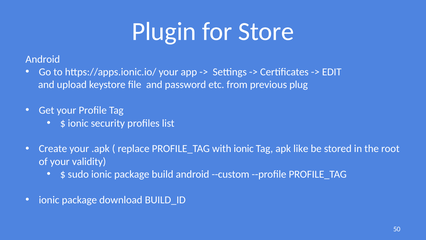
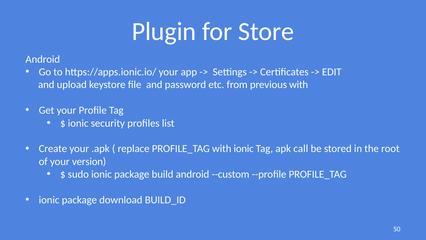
previous plug: plug -> with (299, 85)
like: like -> call (301, 149)
validity: validity -> version (89, 161)
